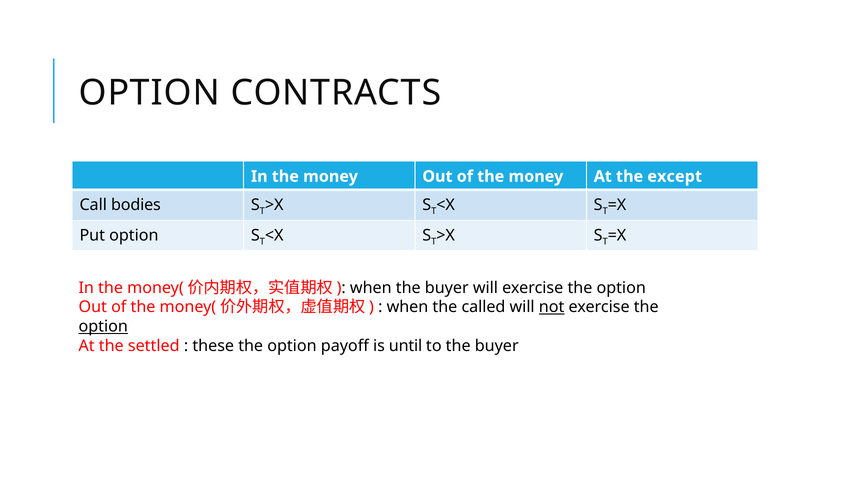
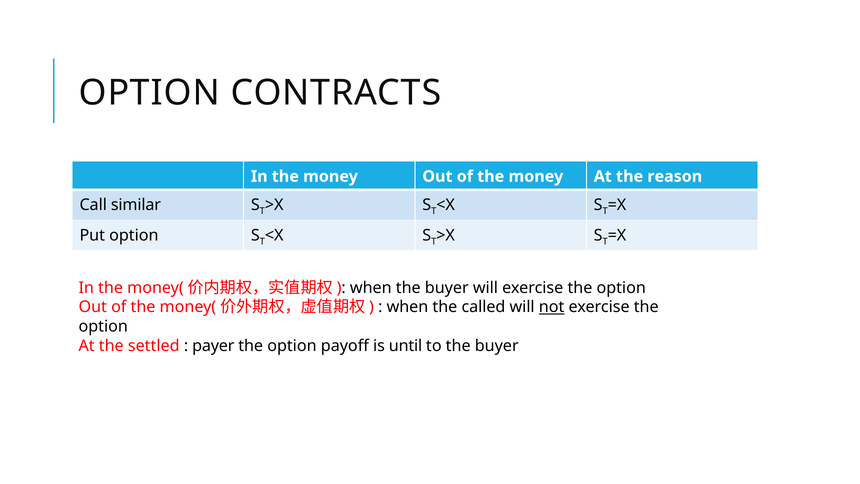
except: except -> reason (675, 176)
bodies: bodies -> similar (136, 205)
option underline: present -> none (103, 326)
these: these -> payer (213, 346)
